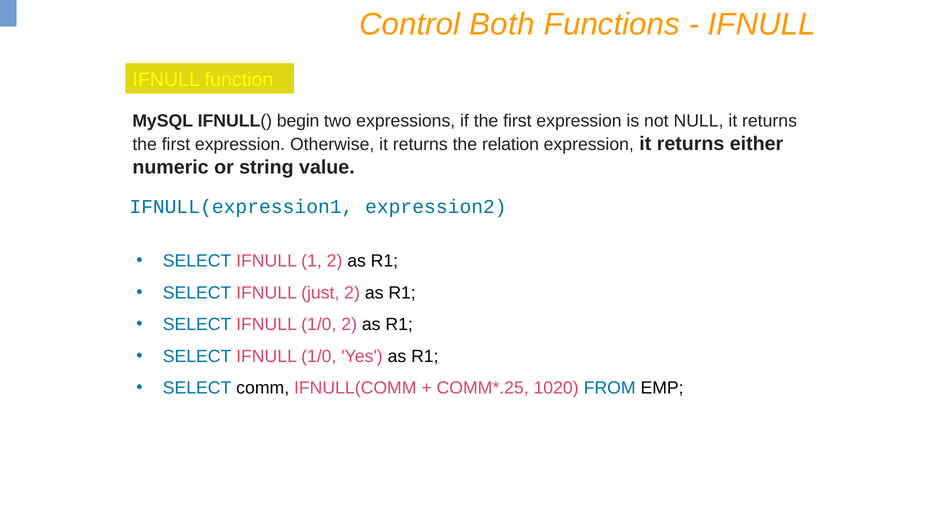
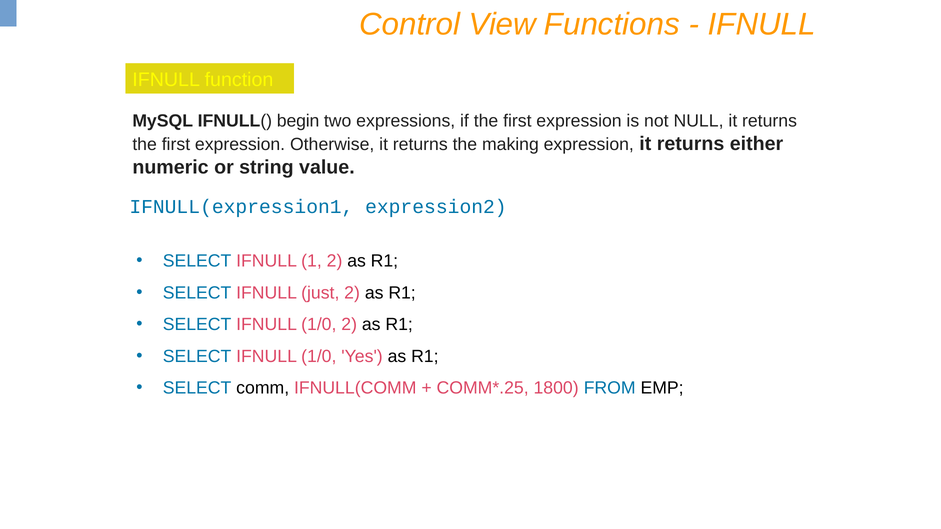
Both: Both -> View (502, 24)
relation: relation -> making (510, 144)
1020: 1020 -> 1800 (556, 388)
